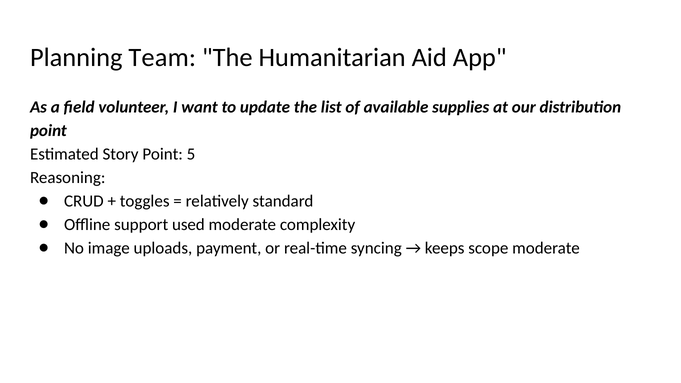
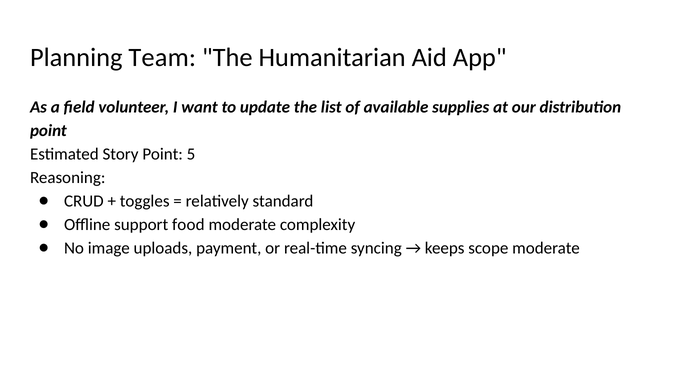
used: used -> food (188, 225)
